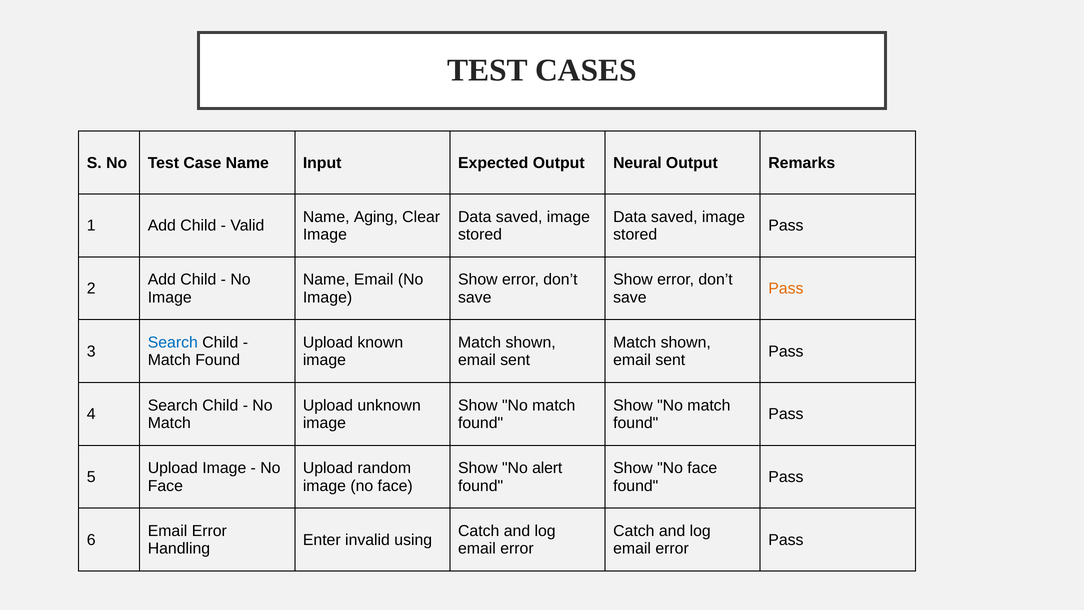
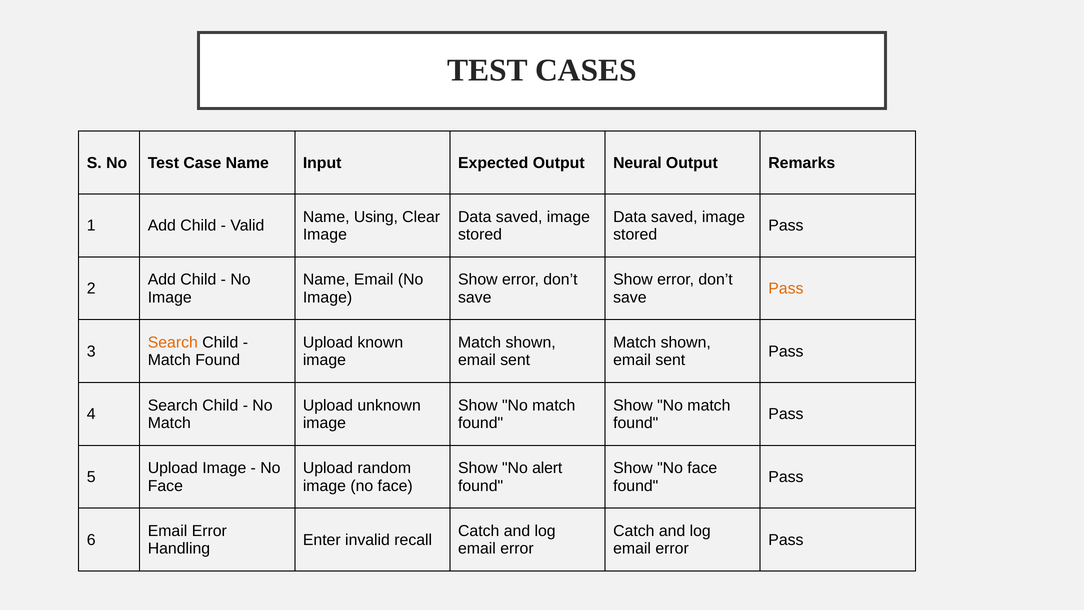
Aging: Aging -> Using (376, 217)
Search colour: blue -> orange (173, 342)
using: using -> recall (413, 540)
